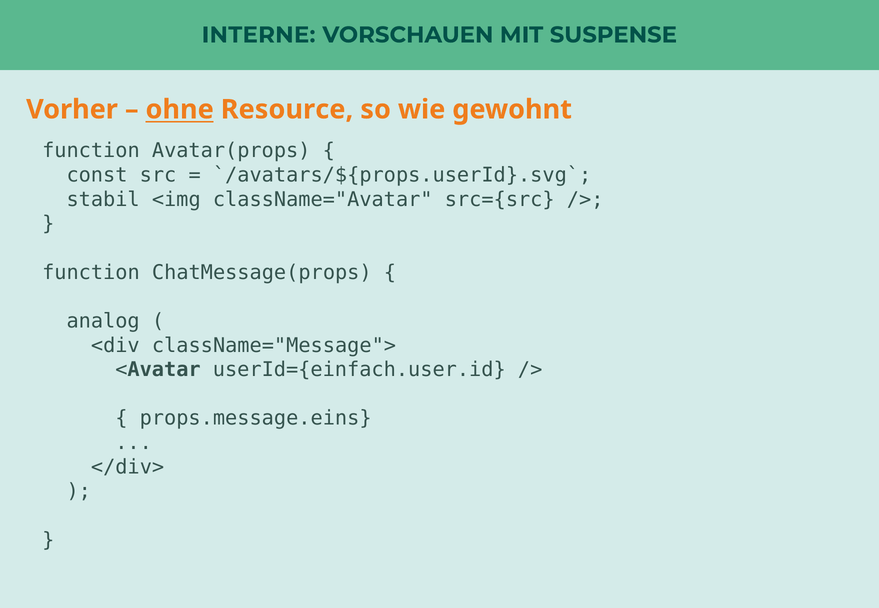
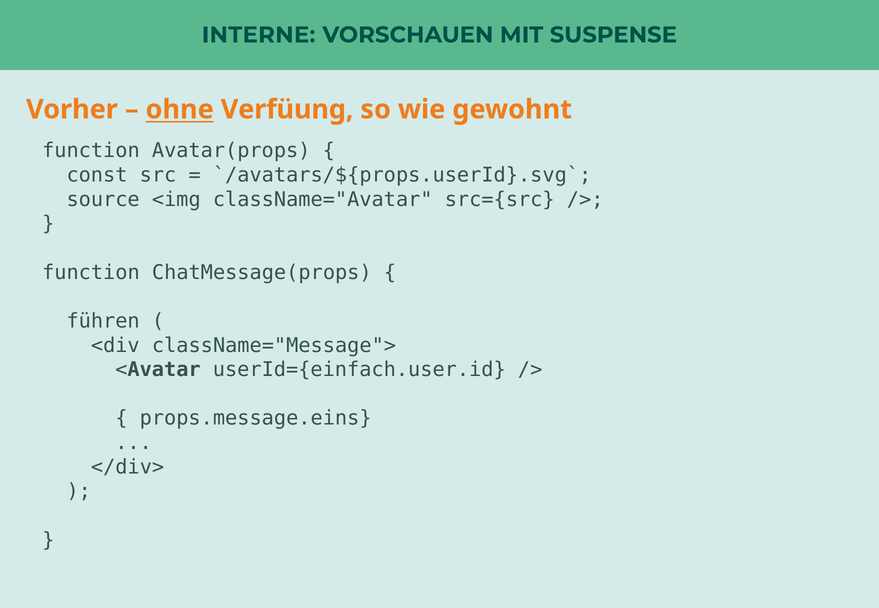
Resource: Resource -> Verfüung (287, 110)
stabil: stabil -> source (103, 200)
analog: analog -> führen (103, 321)
